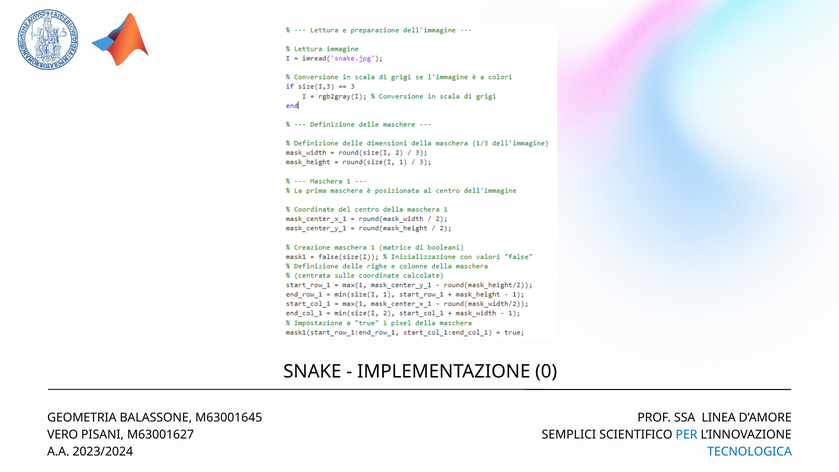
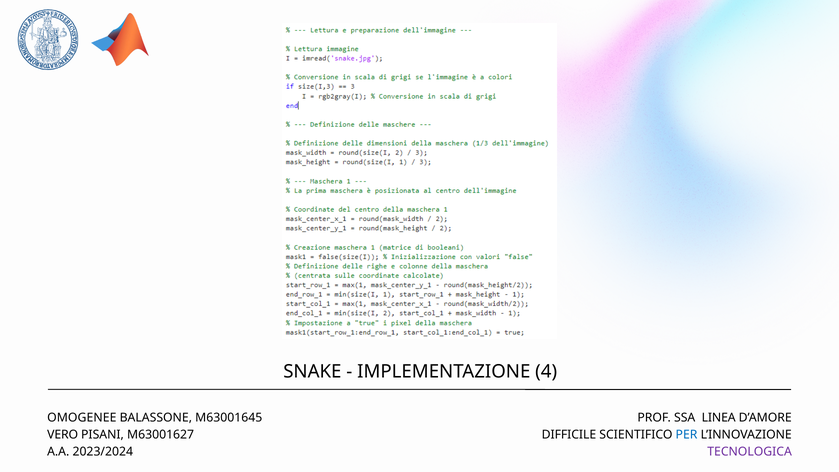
0: 0 -> 4 (546, 372)
GEOMETRIA: GEOMETRIA -> OMOGENEE (82, 418)
SEMPLICI: SEMPLICI -> DIFFICILE (569, 435)
TECNOLOGICA colour: blue -> purple (750, 452)
